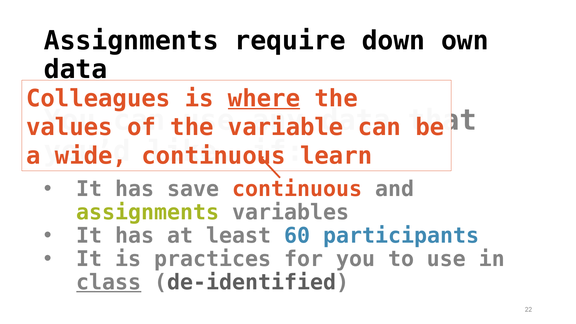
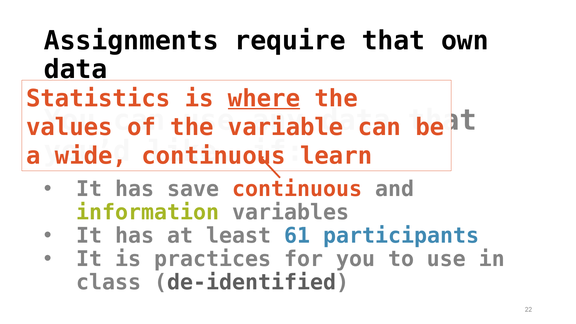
require down: down -> that (393, 41)
Colleagues: Colleagues -> Statistics (98, 98)
assignments: assignments -> information (148, 212)
60: 60 -> 61 (297, 236)
class underline: present -> none (109, 282)
